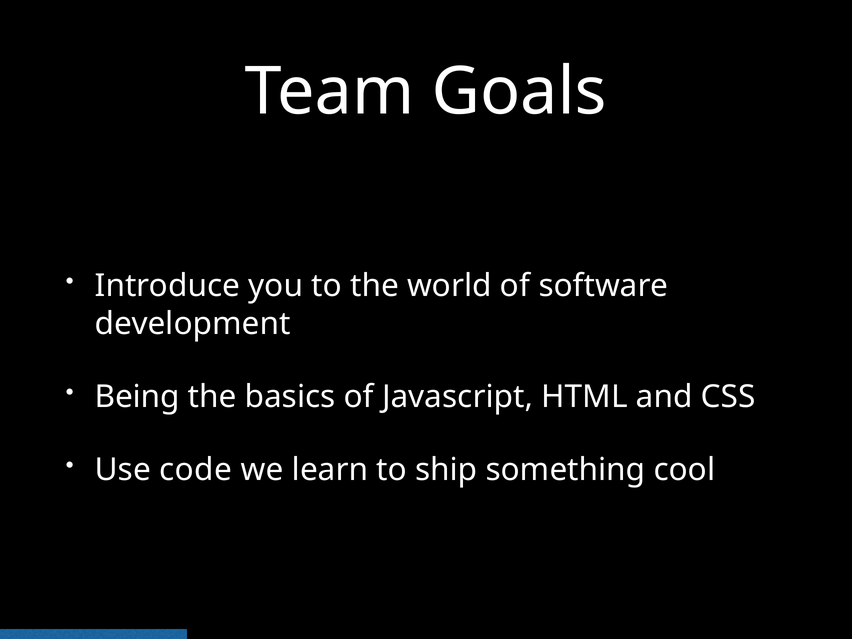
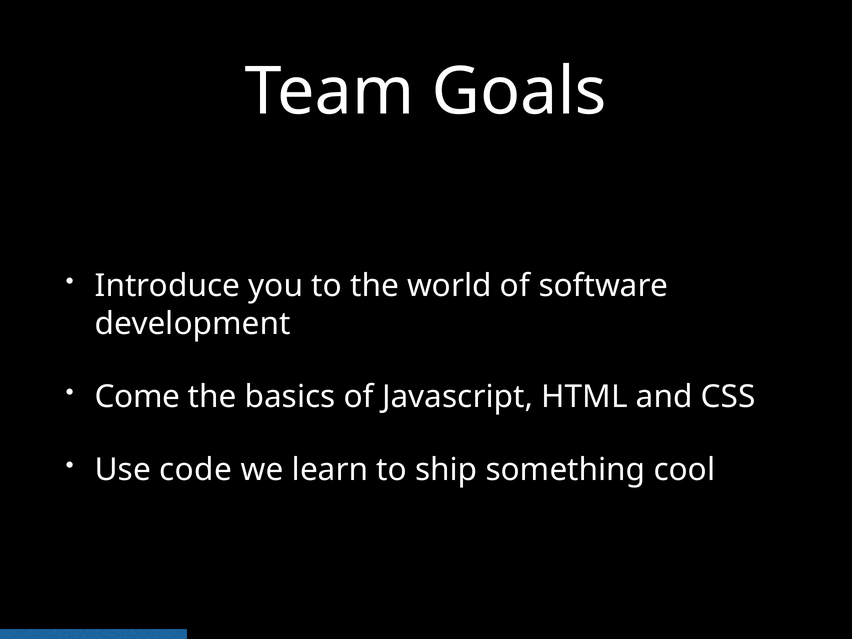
Being: Being -> Come (137, 397)
